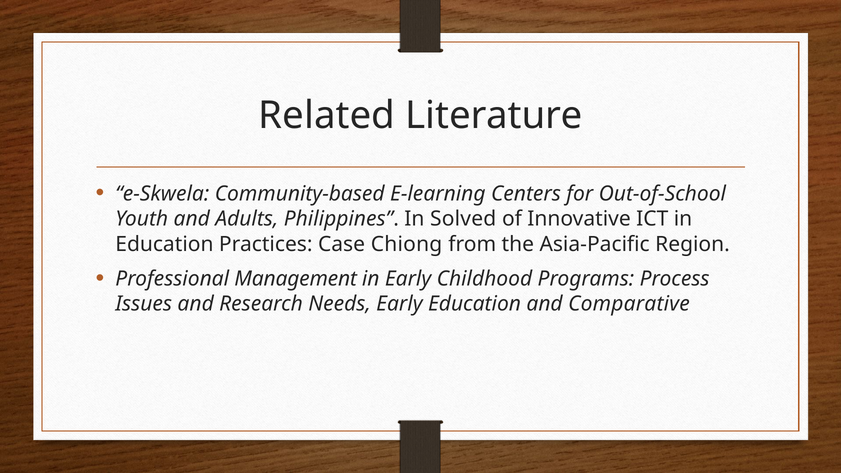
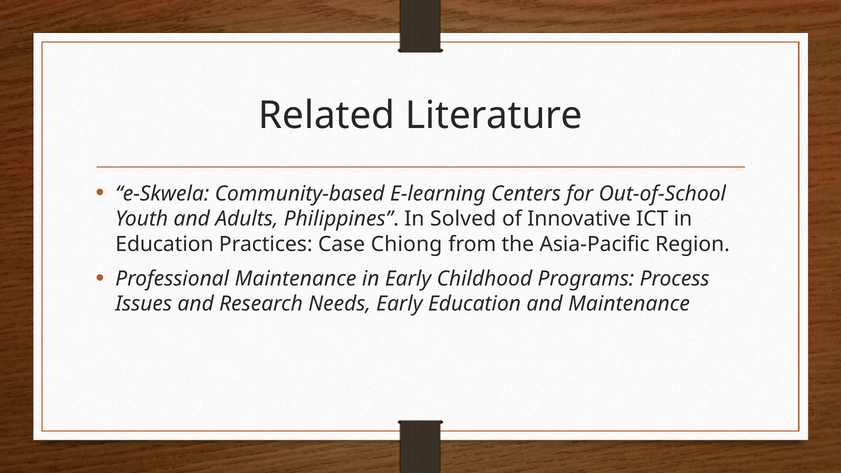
Professional Management: Management -> Maintenance (296, 279)
and Comparative: Comparative -> Maintenance (629, 304)
